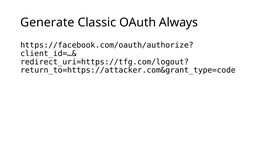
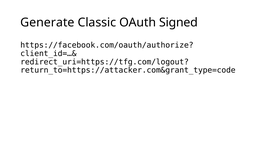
Always: Always -> Signed (178, 22)
